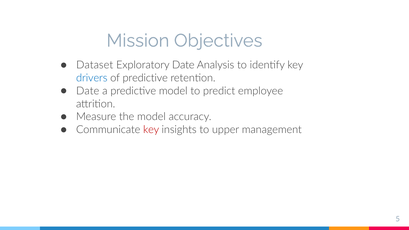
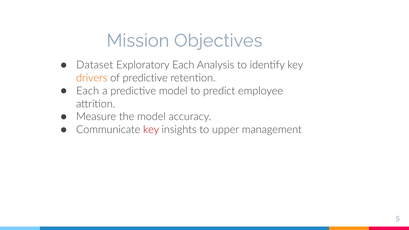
Exploratory Date: Date -> Each (183, 65)
drivers colour: blue -> orange (92, 78)
Date: Date -> Each (88, 91)
